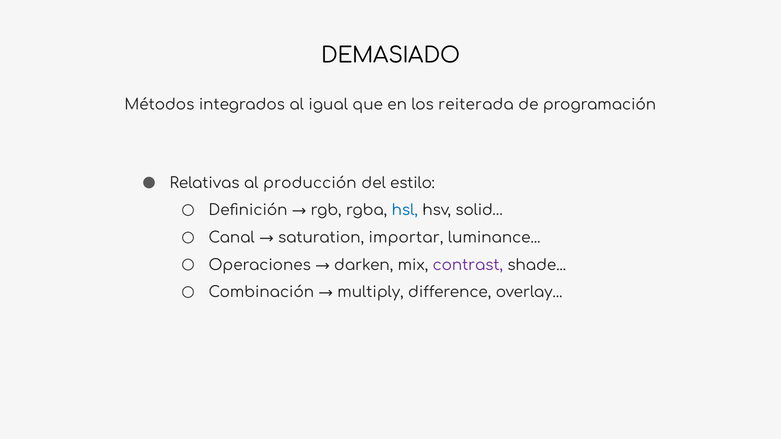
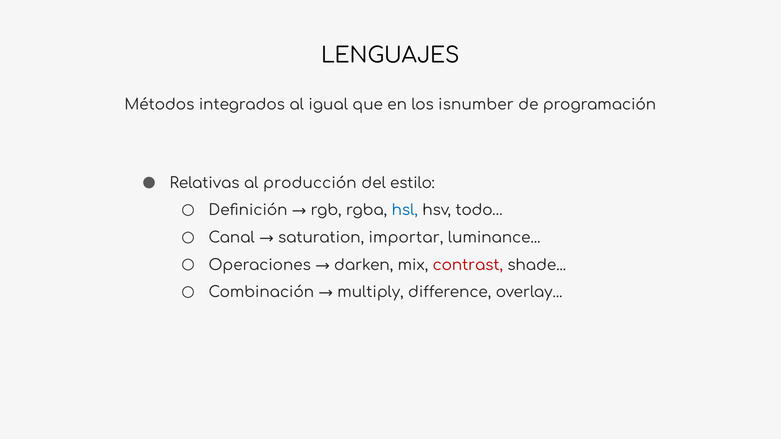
DEMASIADO: DEMASIADO -> LENGUAJES (390, 56)
reiterada: reiterada -> isnumber (476, 105)
solid…: solid… -> todo… (479, 211)
contrast colour: purple -> red (468, 265)
